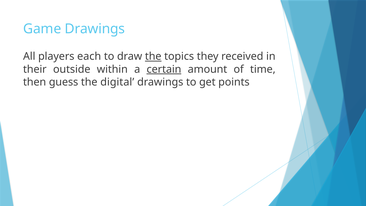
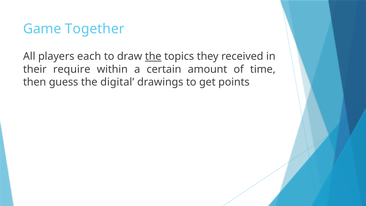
Game Drawings: Drawings -> Together (95, 29)
outside: outside -> require (72, 69)
certain underline: present -> none (164, 69)
